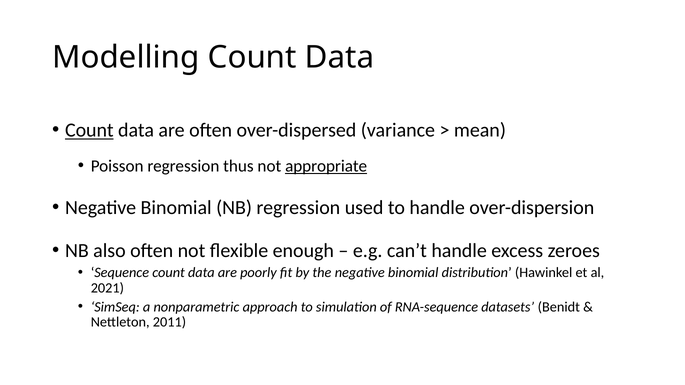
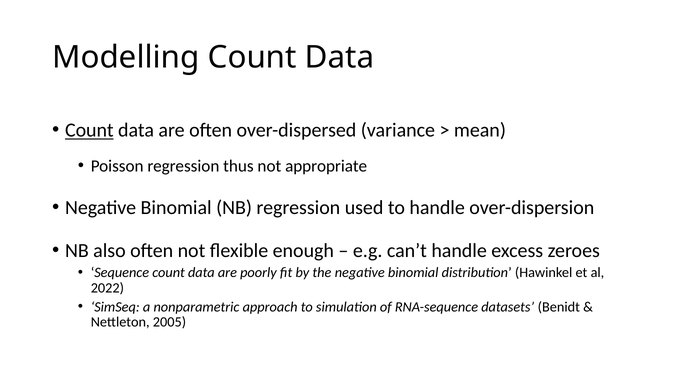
appropriate underline: present -> none (326, 166)
2021: 2021 -> 2022 (107, 288)
2011: 2011 -> 2005 (169, 323)
